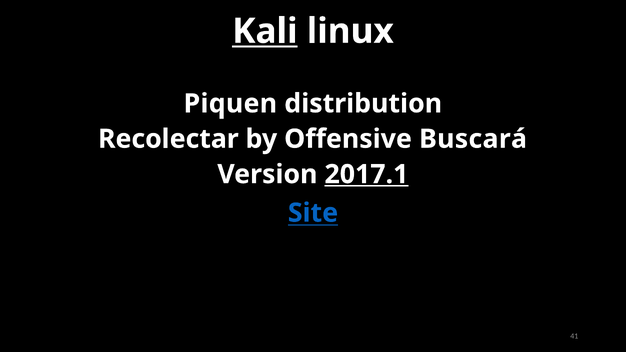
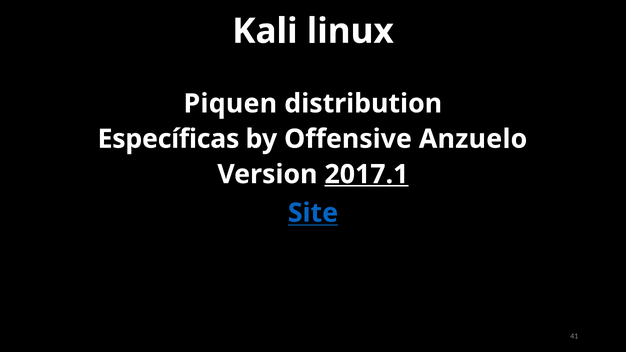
Kali underline: present -> none (265, 31)
Recolectar: Recolectar -> Específicas (168, 139)
Buscará: Buscará -> Anzuelo (473, 139)
